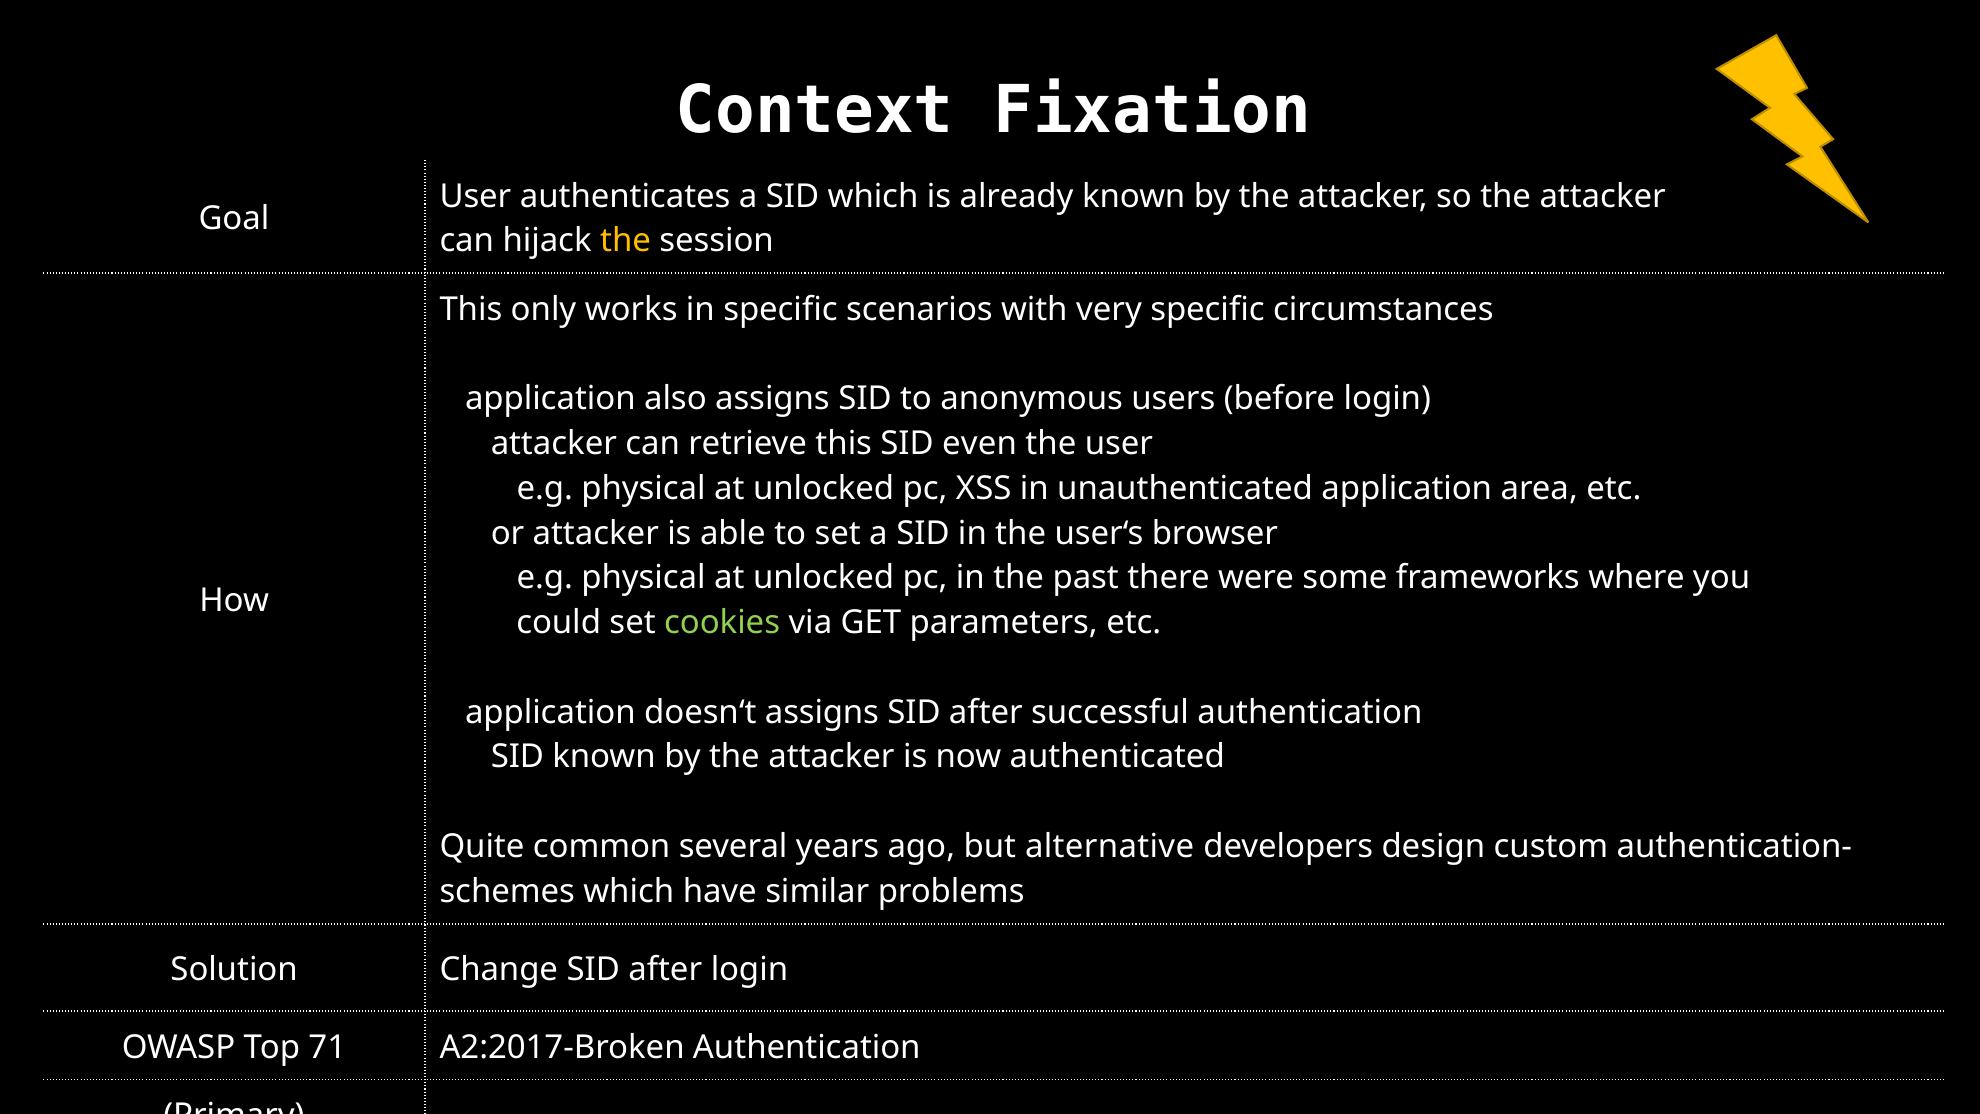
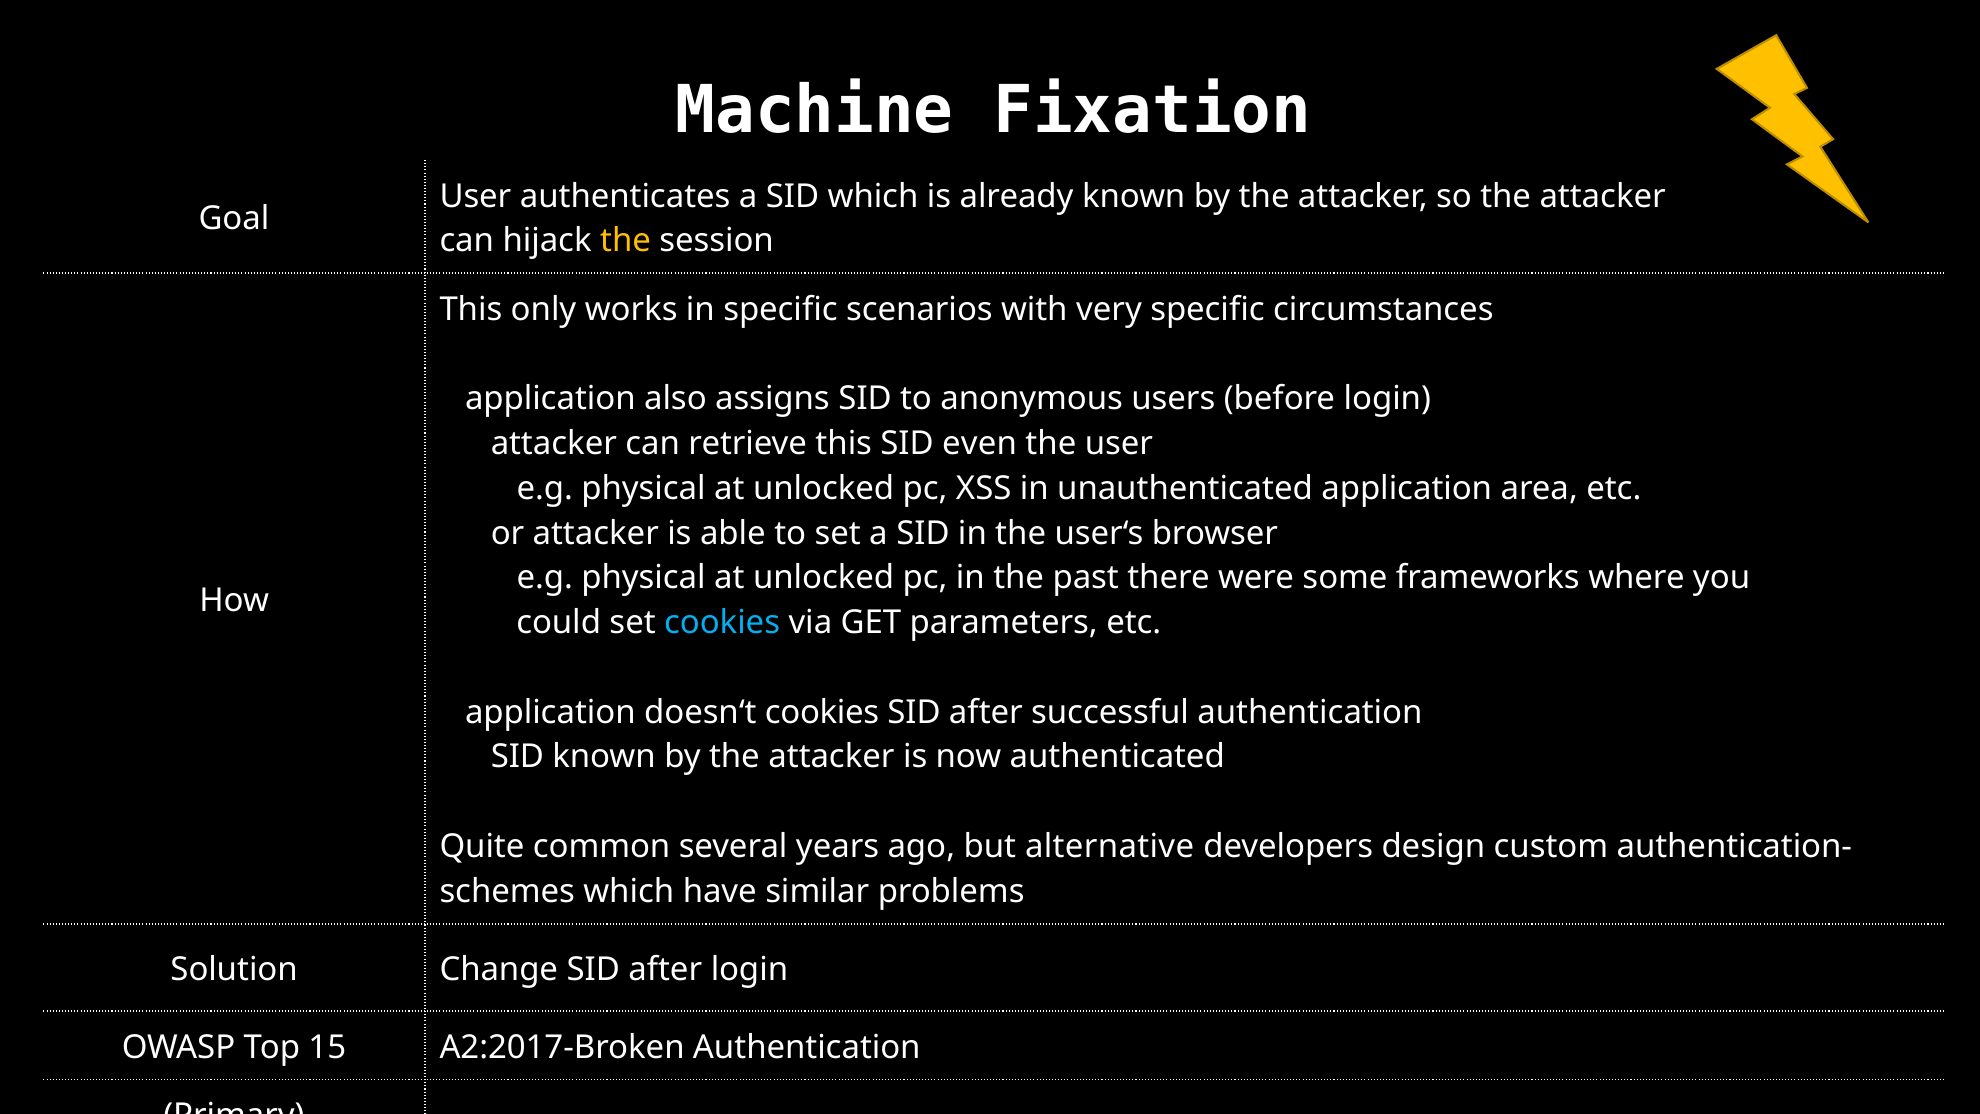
Context: Context -> Machine (815, 111)
cookies colour: light green -> light blue (722, 623)
doesn‘t assigns: assigns -> cookies (822, 712)
71: 71 -> 15 (327, 1047)
